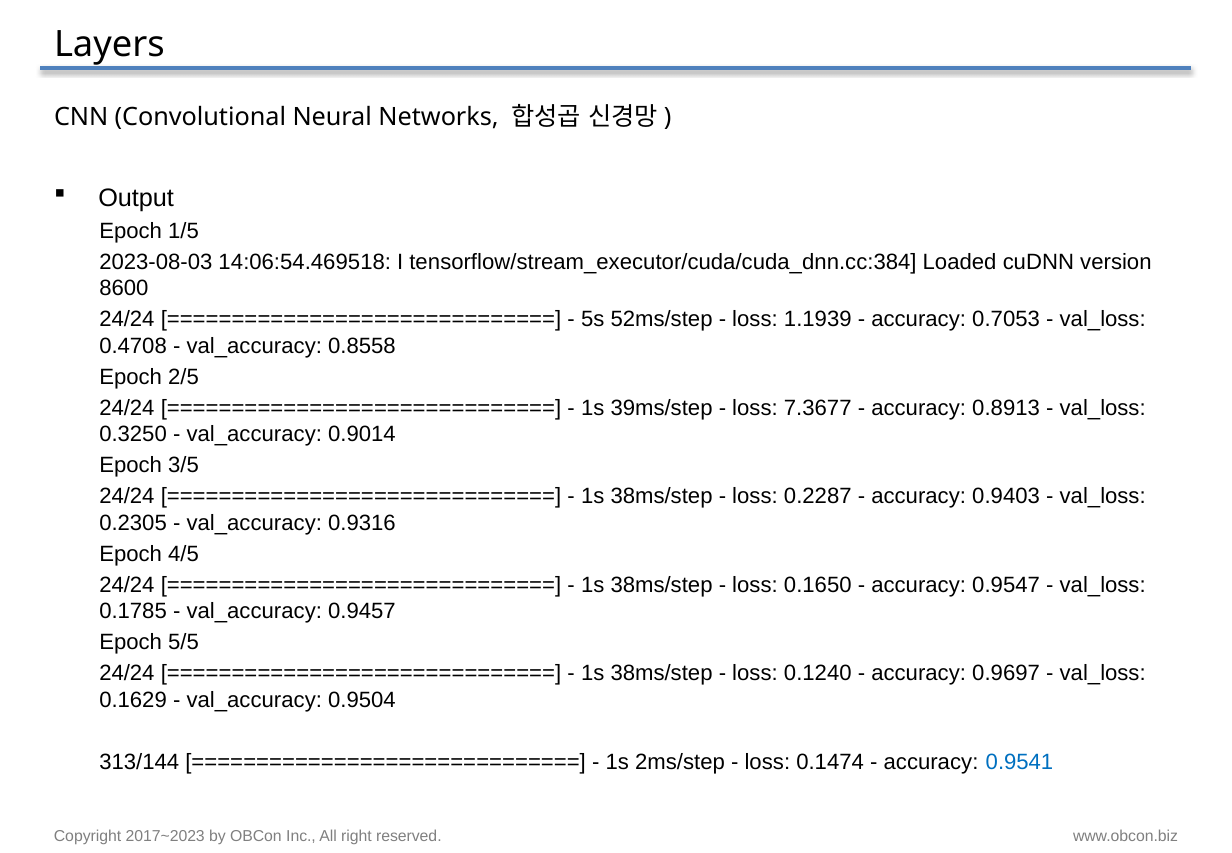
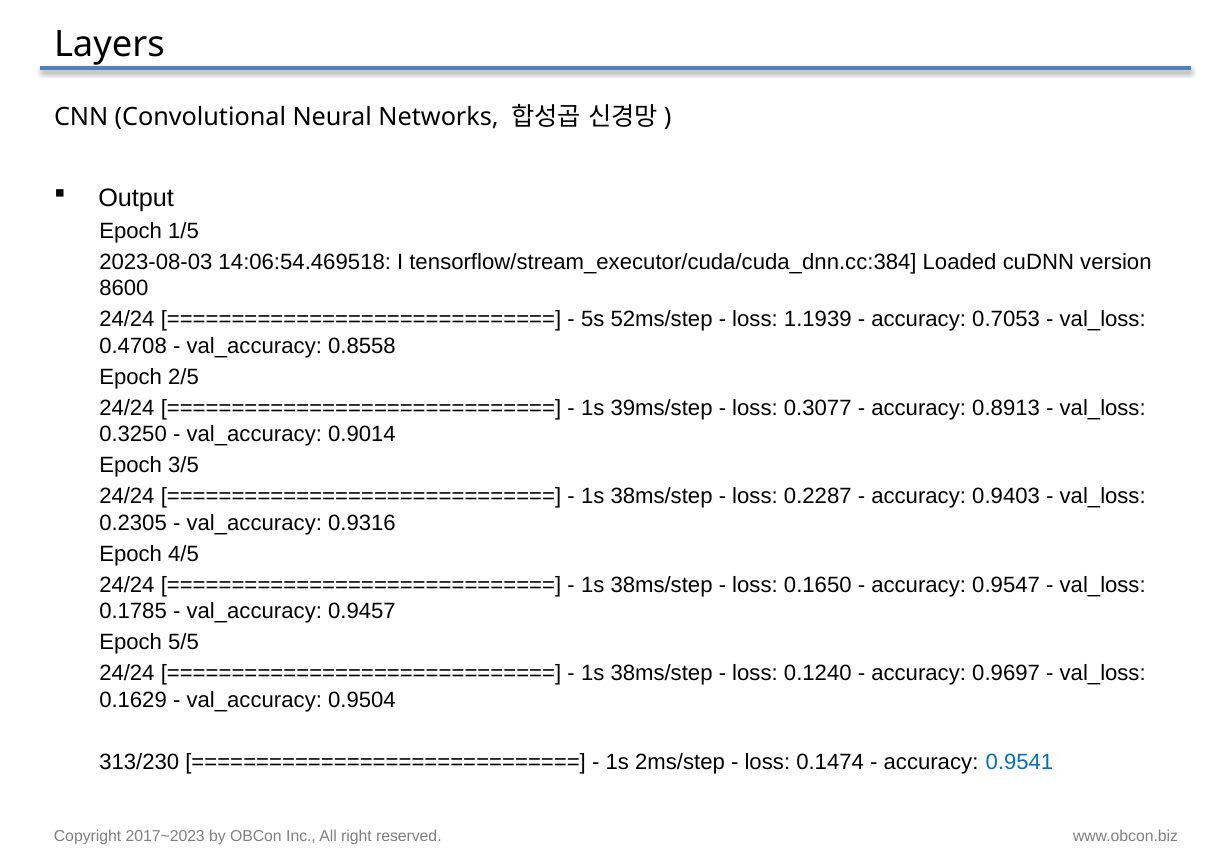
7.3677: 7.3677 -> 0.3077 (818, 408)
313/144: 313/144 -> 313/230 (139, 762)
